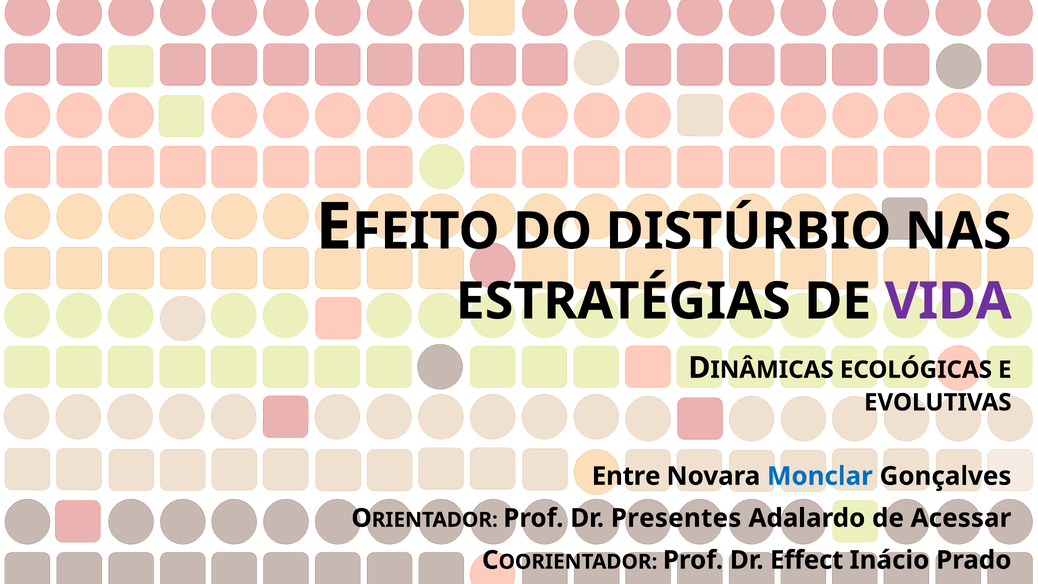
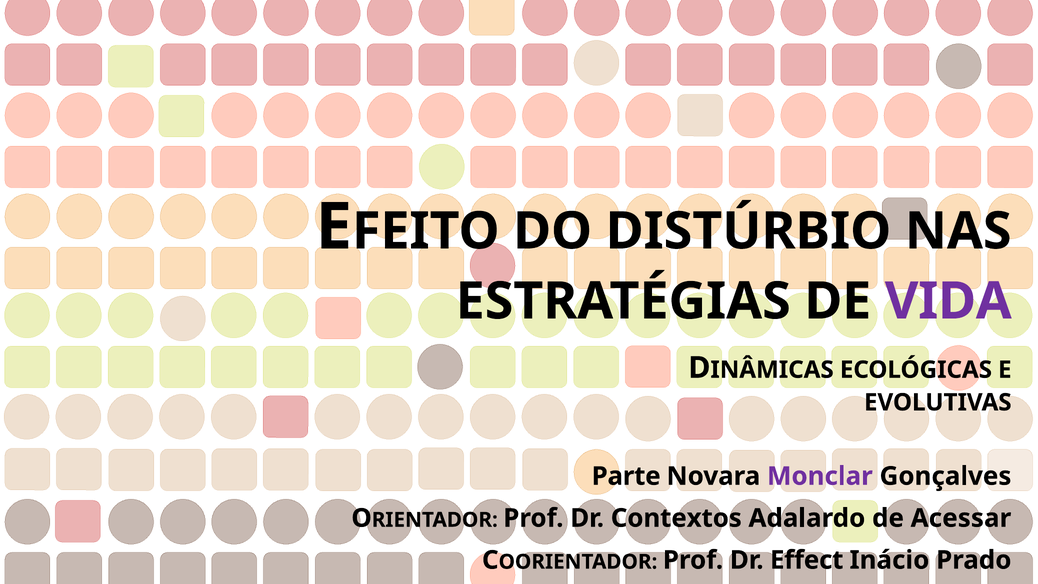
Entre: Entre -> Parte (626, 476)
Monclar colour: blue -> purple (820, 476)
Presentes: Presentes -> Contextos (676, 518)
